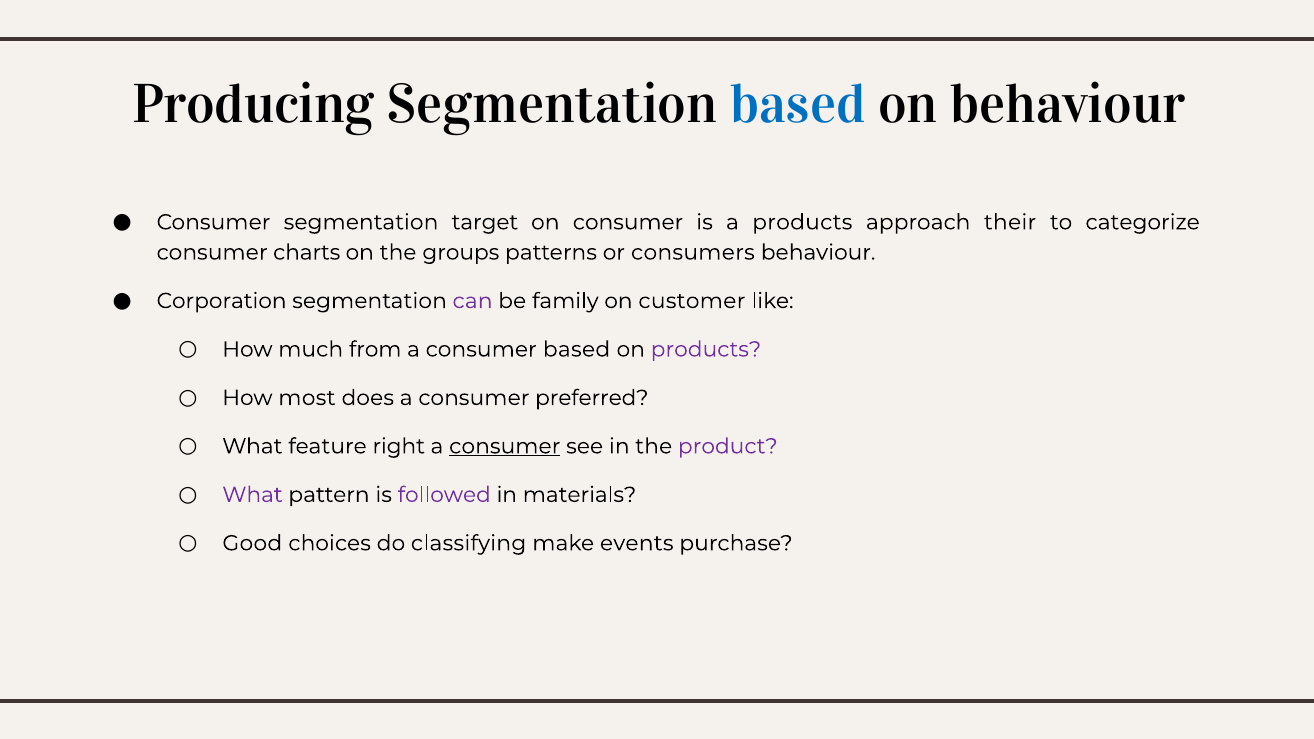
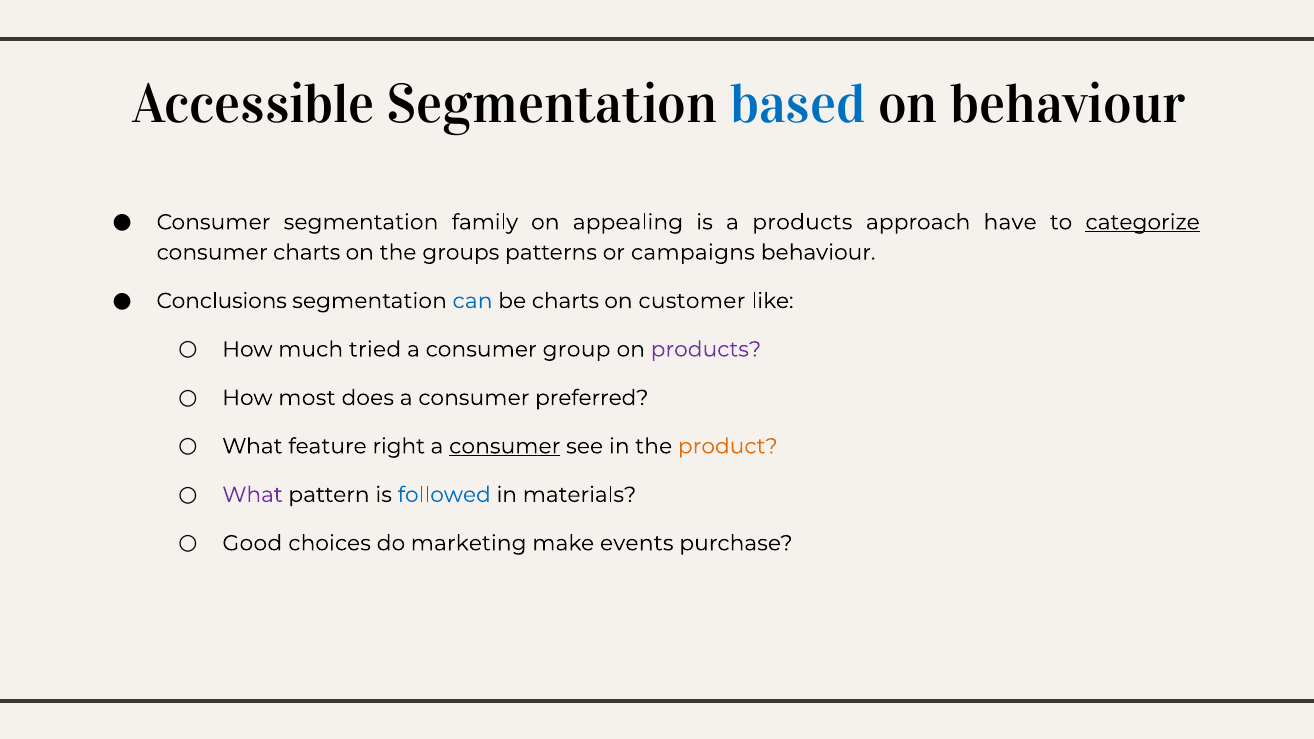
Producing: Producing -> Accessible (253, 104)
target: target -> family (485, 222)
on consumer: consumer -> appealing (628, 222)
their: their -> have (1010, 222)
categorize underline: none -> present (1143, 222)
consumers: consumers -> campaigns (693, 252)
Corporation: Corporation -> Conclusions (222, 301)
can colour: purple -> blue (473, 301)
be family: family -> charts (565, 301)
from: from -> tried (375, 349)
consumer based: based -> group (577, 349)
product colour: purple -> orange (728, 446)
followed colour: purple -> blue (444, 495)
classifying: classifying -> marketing (469, 543)
